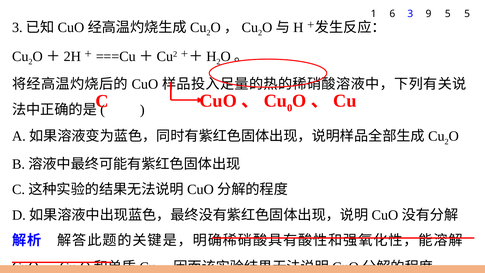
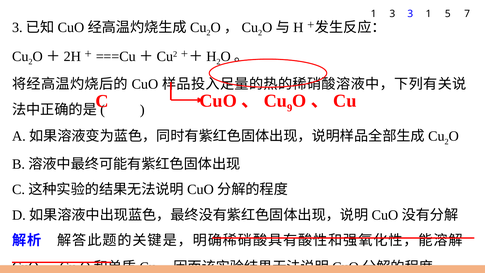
1 6: 6 -> 3 (392, 14)
3 9: 9 -> 1 (429, 14)
5 5: 5 -> 7 (467, 14)
0: 0 -> 9 (290, 108)
